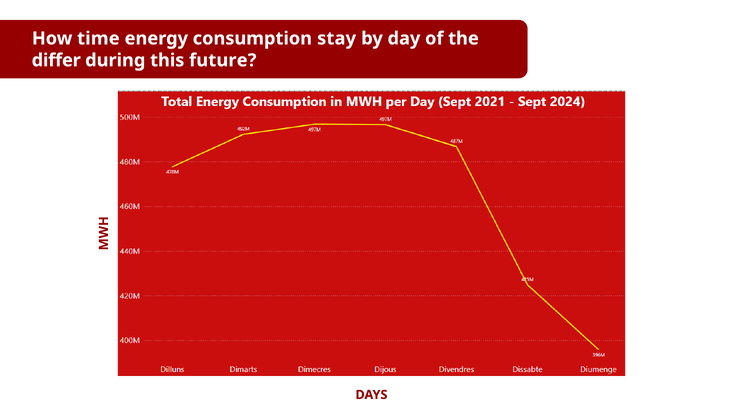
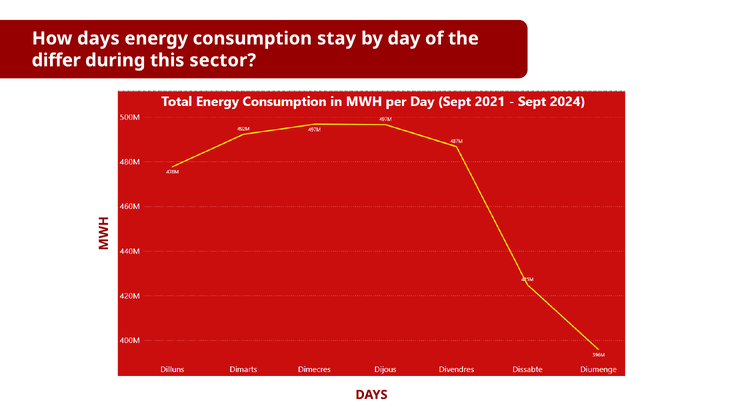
How time: time -> days (98, 38)
future: future -> sector (223, 60)
